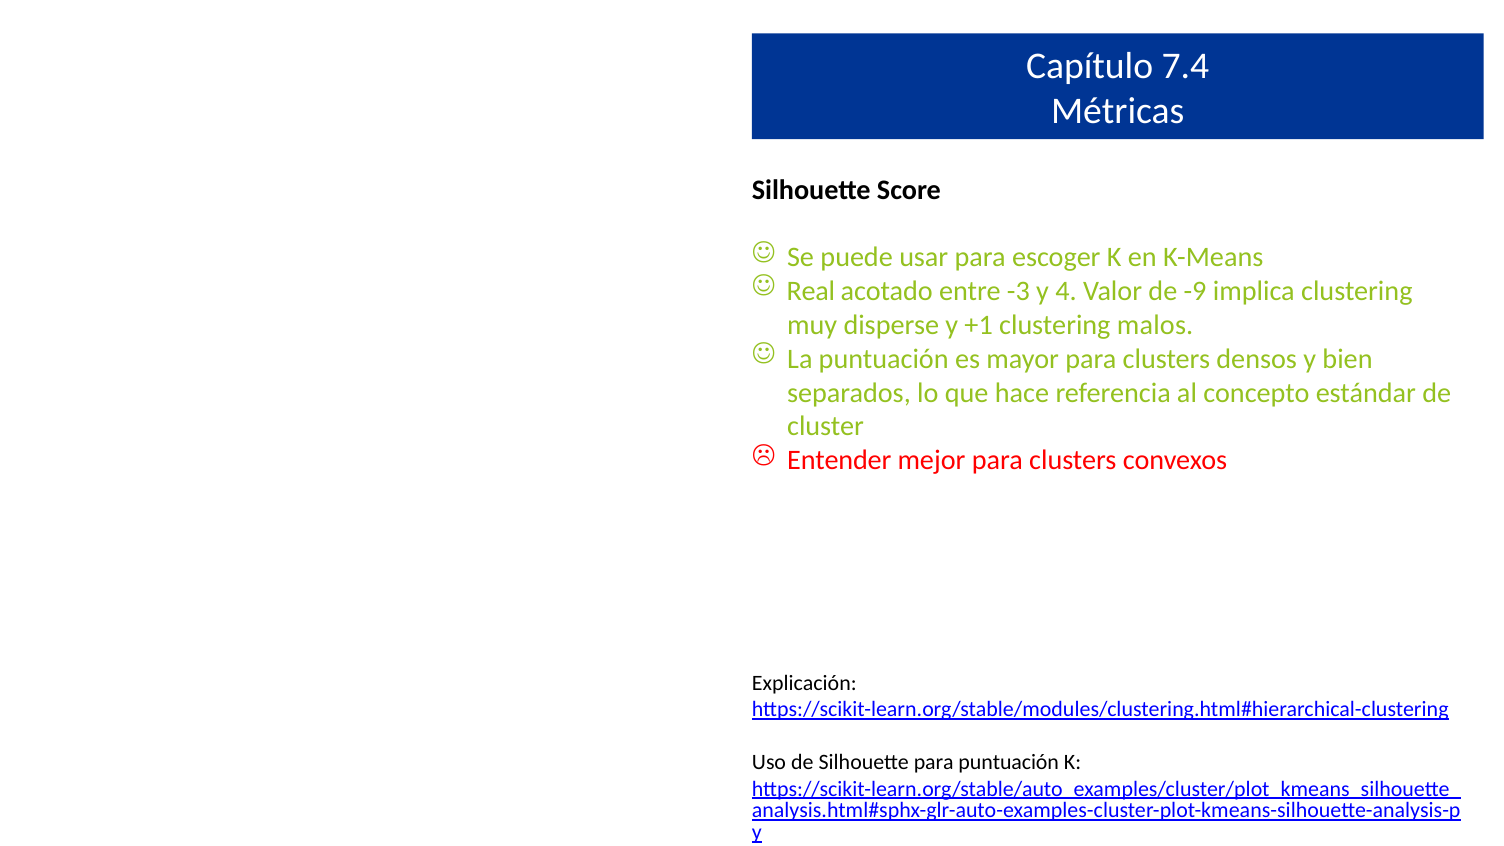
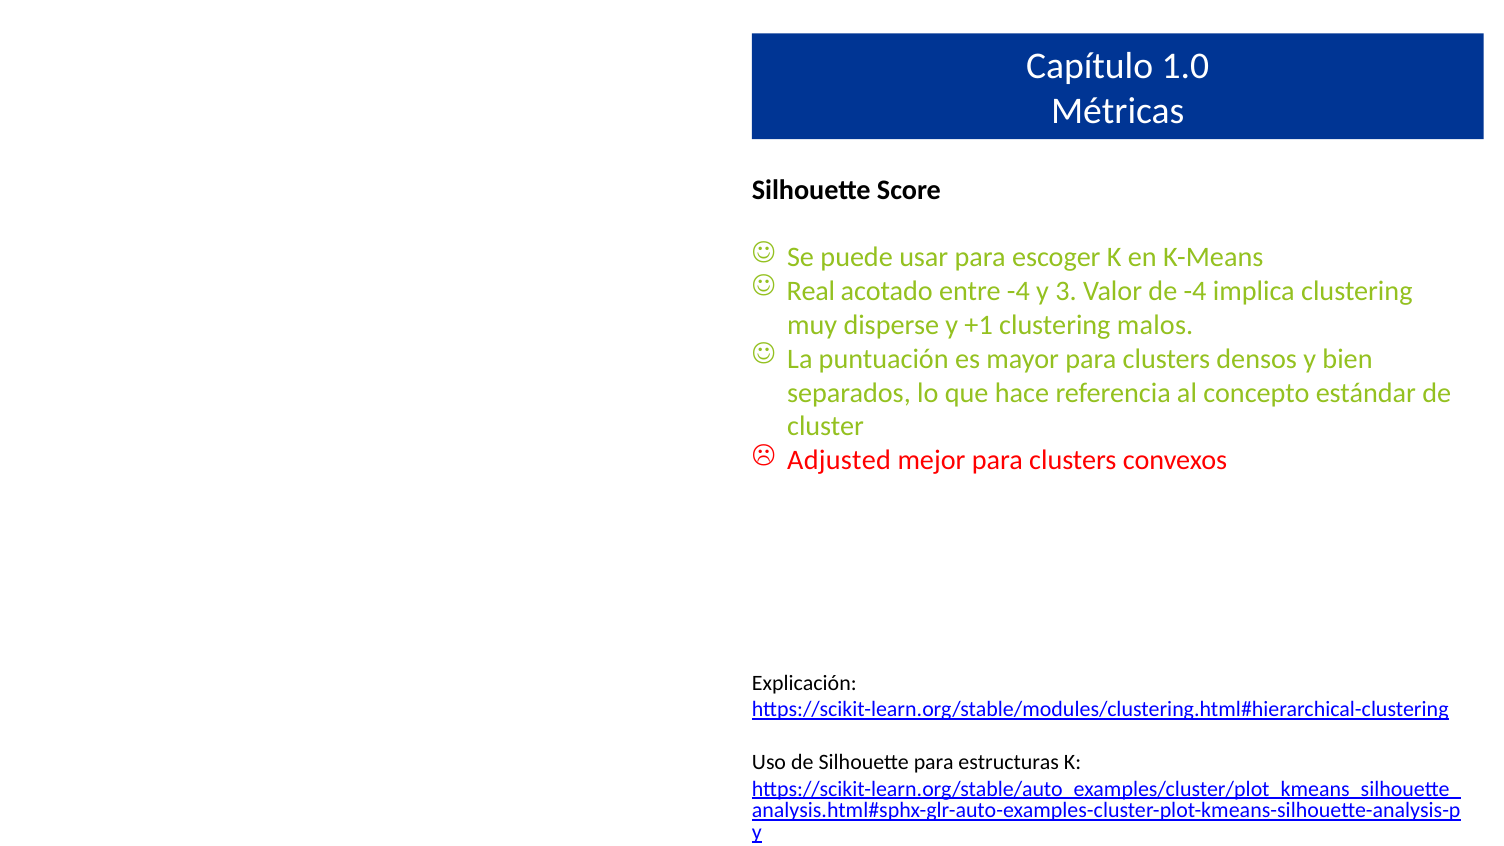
7.4: 7.4 -> 1.0 (1185, 66)
entre -3: -3 -> -4 (1018, 291)
4: 4 -> 3 (1066, 291)
de -9: -9 -> -4 (1195, 291)
Entender: Entender -> Adjusted (839, 460)
para puntuación: puntuación -> estructuras (1009, 762)
